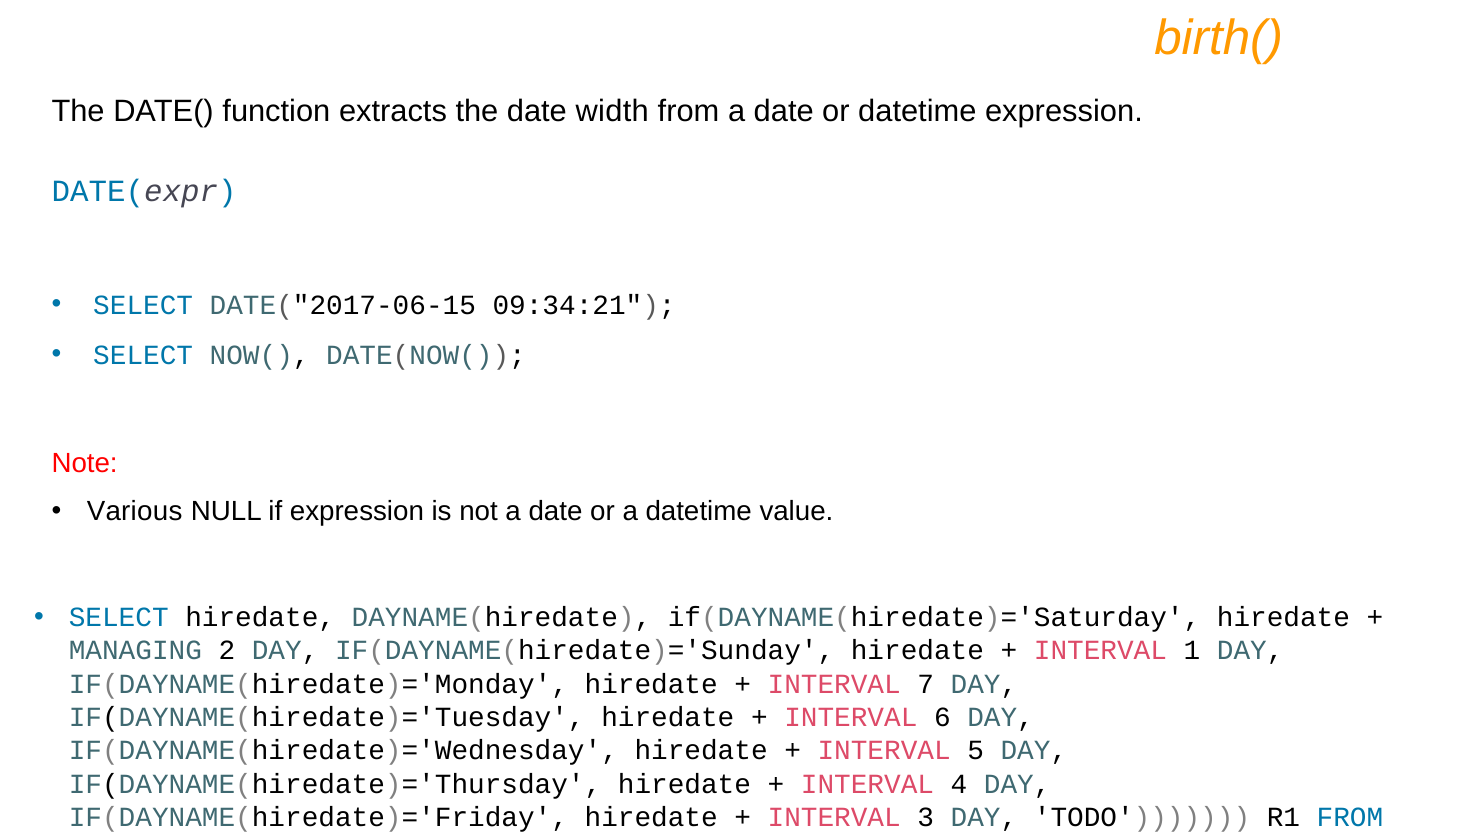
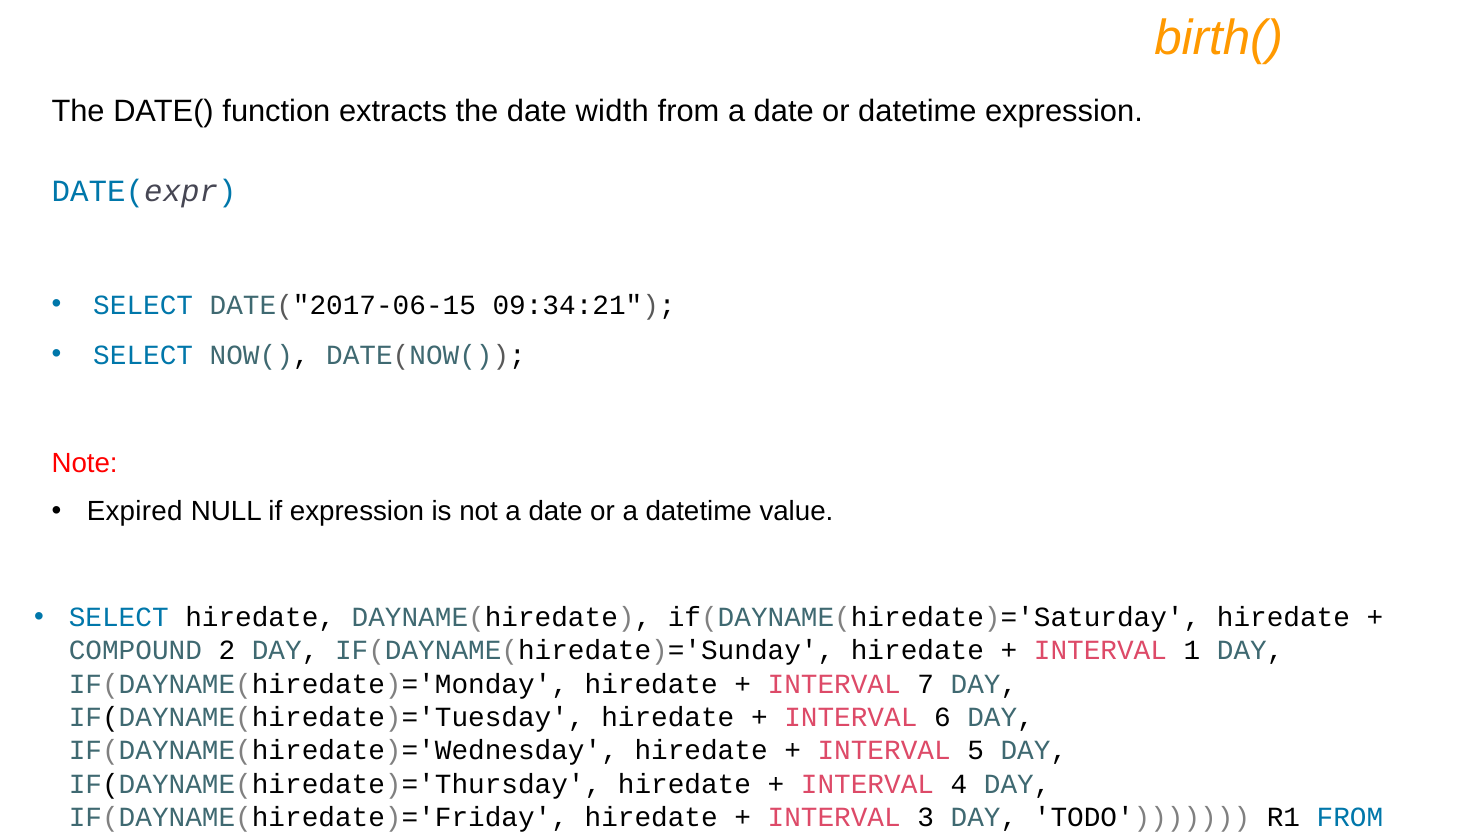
Various: Various -> Expired (135, 511)
MANAGING: MANAGING -> COMPOUND (135, 651)
